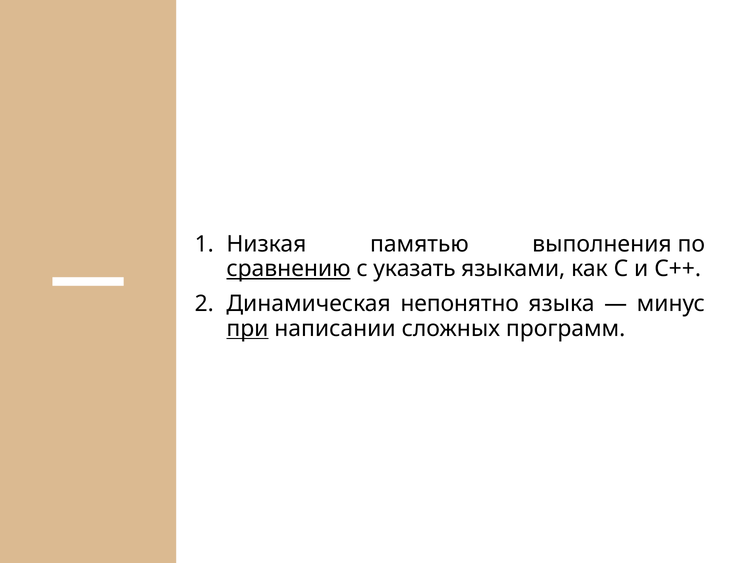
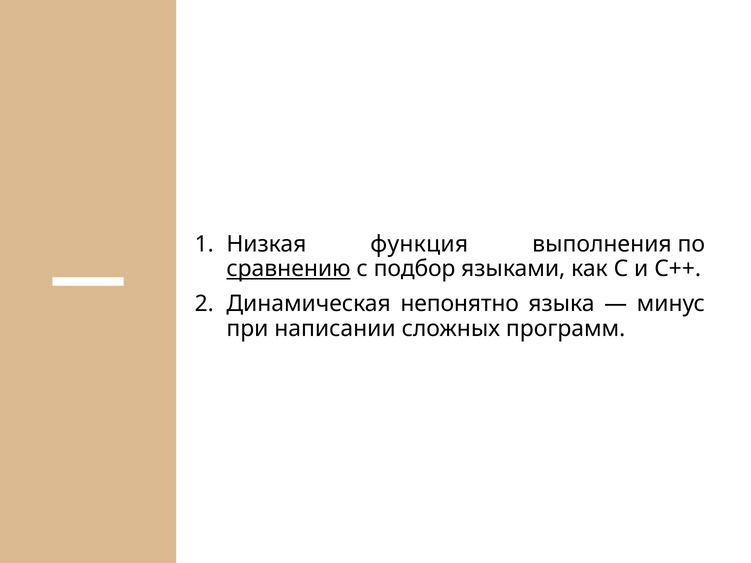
памятью: памятью -> функция (419, 244)
указать: указать -> подбор (415, 269)
при underline: present -> none (247, 329)
